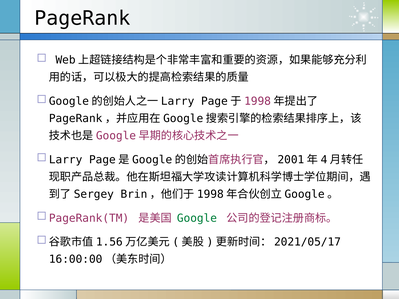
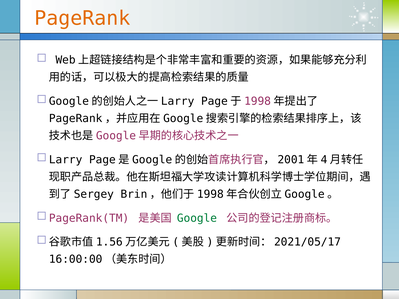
PageRank colour: black -> orange (82, 18)
